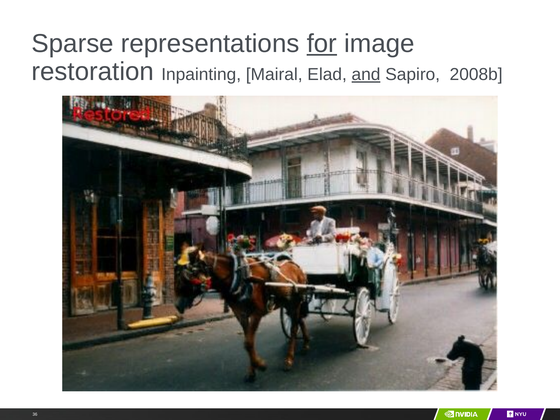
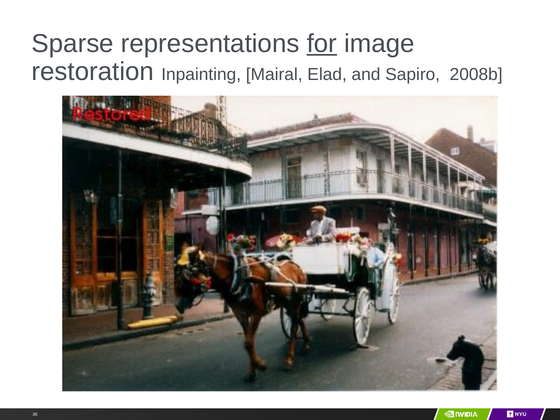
and underline: present -> none (366, 75)
